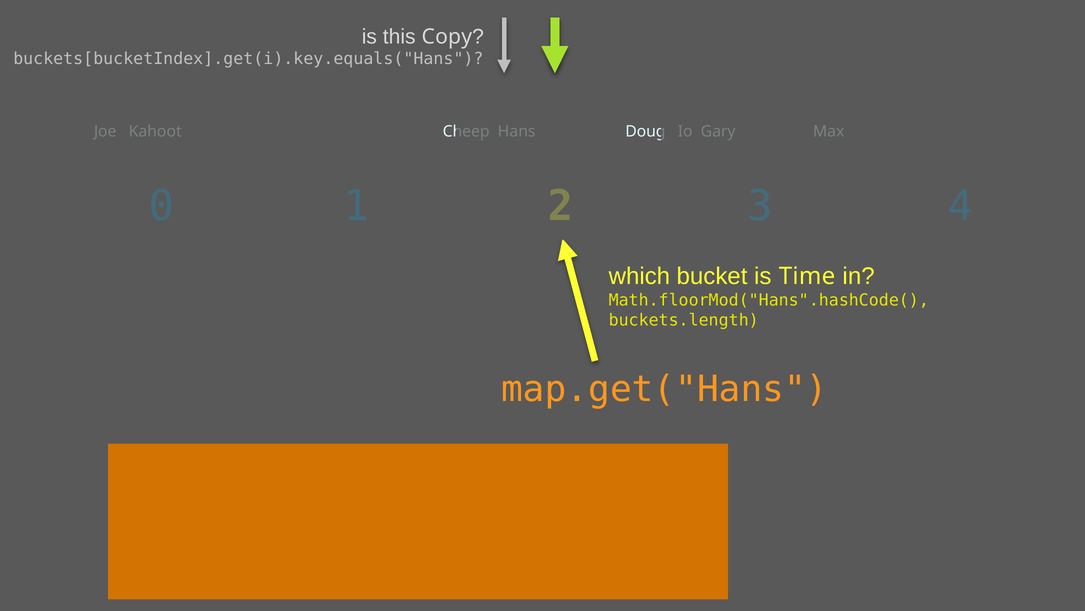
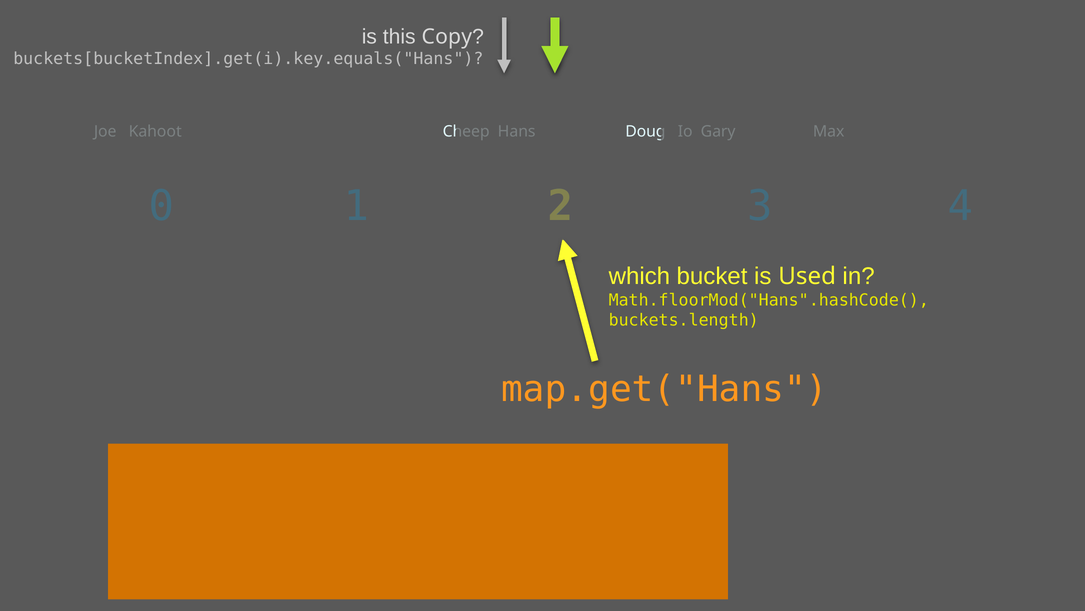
Time: Time -> Used (807, 276)
